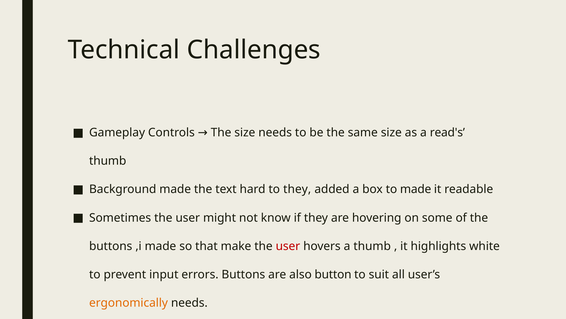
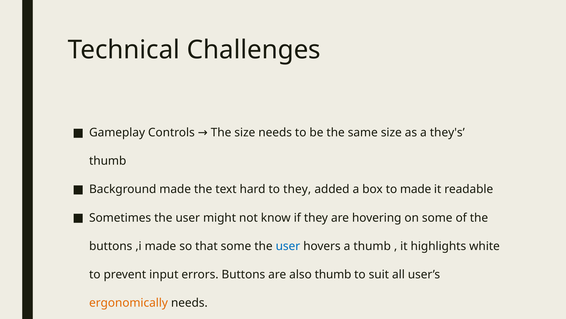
read's: read's -> they's (447, 132)
that make: make -> some (236, 246)
user colour: red -> blue (288, 246)
also button: button -> thumb (333, 274)
